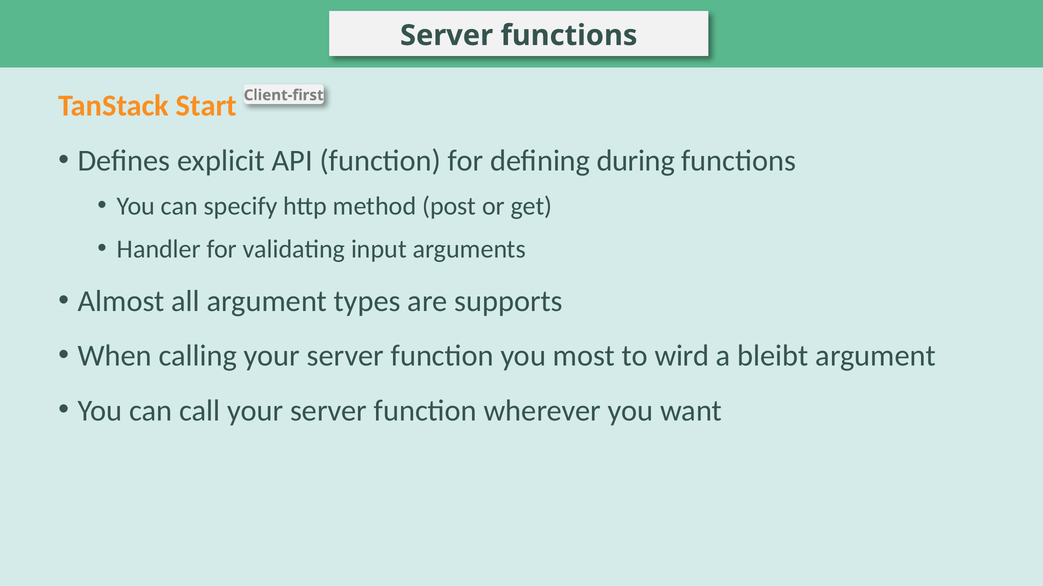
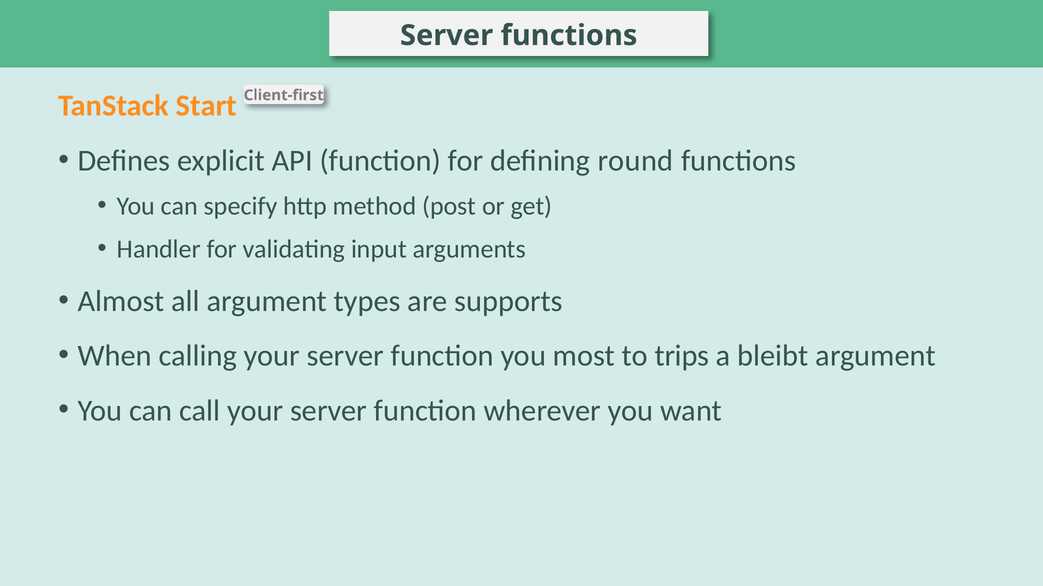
during: during -> round (635, 161)
wird: wird -> trips (682, 356)
